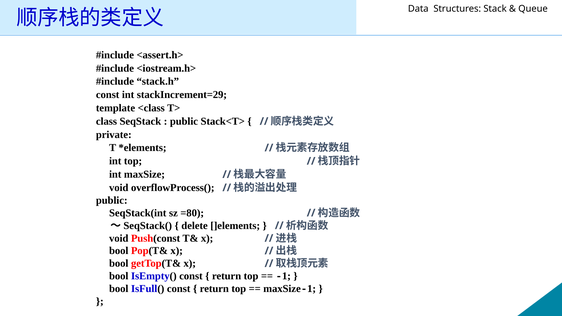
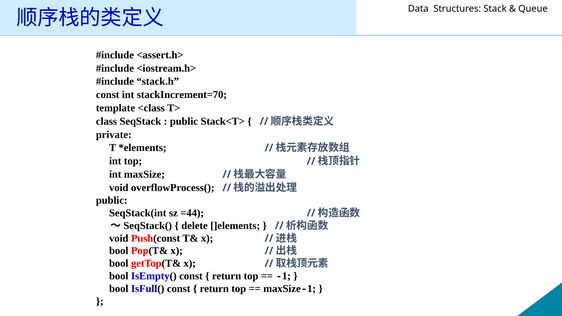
stackIncrement=29: stackIncrement=29 -> stackIncrement=70 (182, 95)
=80: =80 -> =44 (192, 213)
